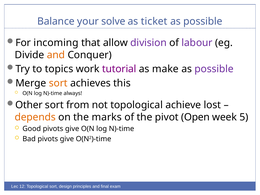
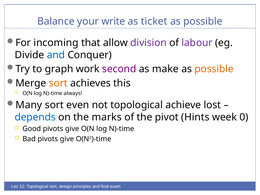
solve: solve -> write (113, 21)
and colour: orange -> blue (56, 55)
topics: topics -> graph (59, 69)
tutorial: tutorial -> second (119, 69)
possible colour: purple -> orange (214, 69)
Other: Other -> Many (29, 105)
from: from -> even (78, 105)
depends colour: orange -> blue (35, 117)
Open: Open -> Hints (195, 117)
5: 5 -> 0 (244, 117)
